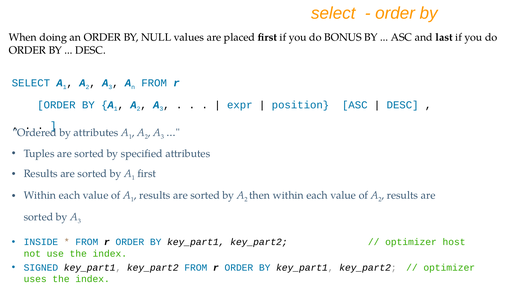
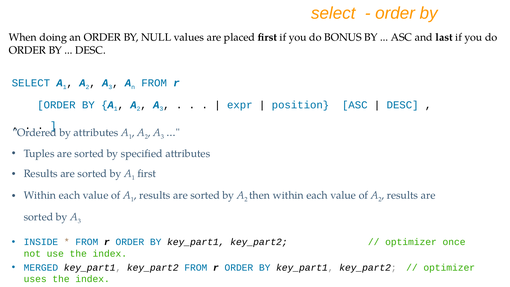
host: host -> once (454, 242)
SIGNED: SIGNED -> MERGED (41, 268)
